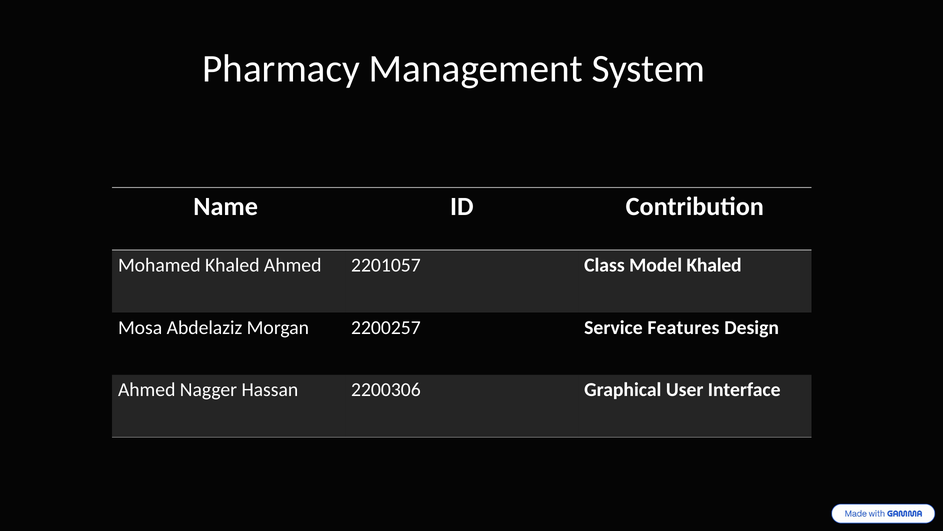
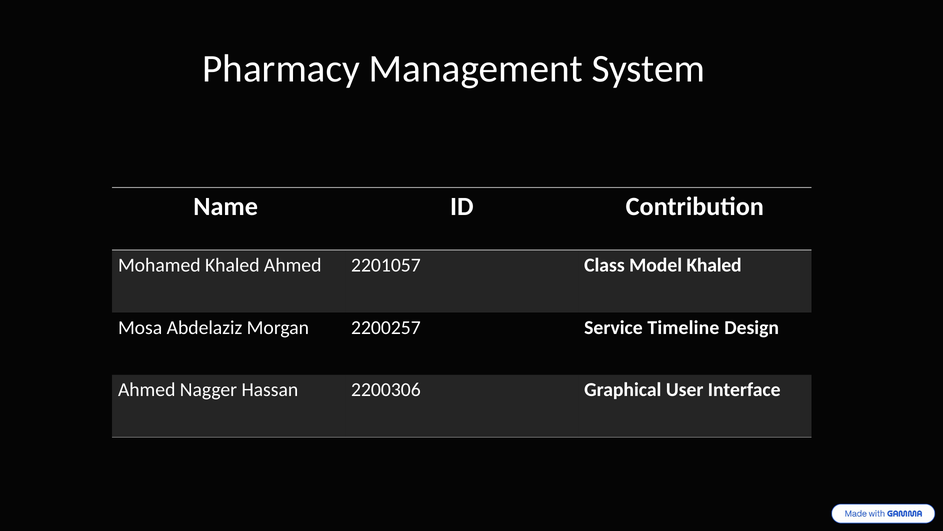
Features: Features -> Timeline (683, 327)
